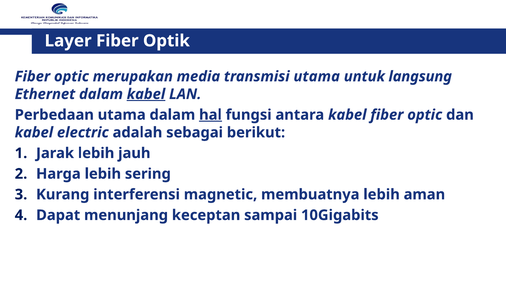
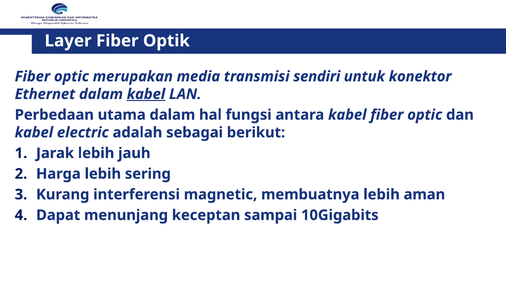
transmisi utama: utama -> sendiri (317, 76)
langsung: langsung -> konektor (420, 76)
hal underline: present -> none (210, 115)
